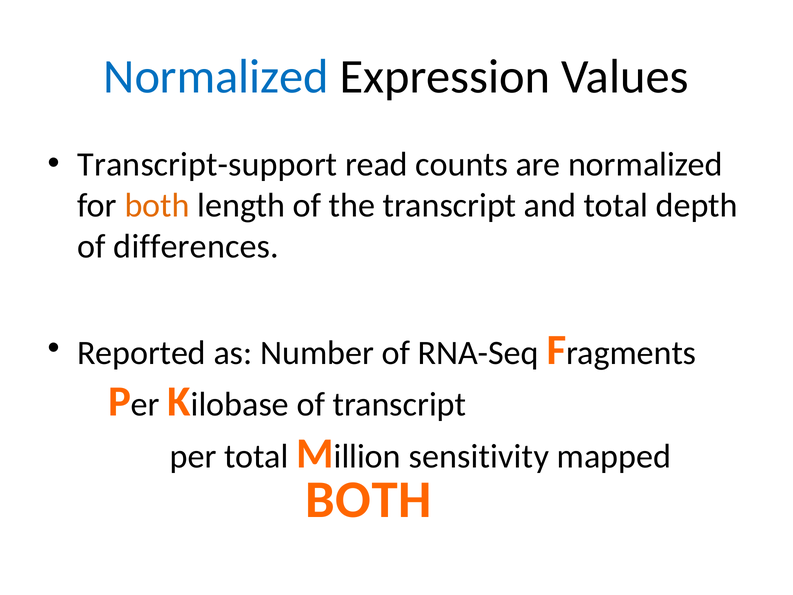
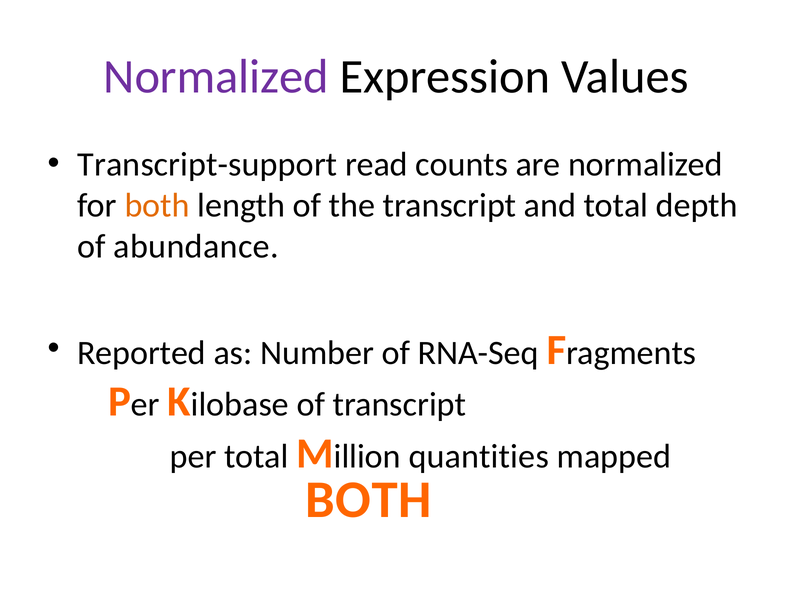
Normalized colour: blue -> purple (216, 77)
differences: differences -> abundance (196, 246)
sensitivity: sensitivity -> quantities (479, 456)
